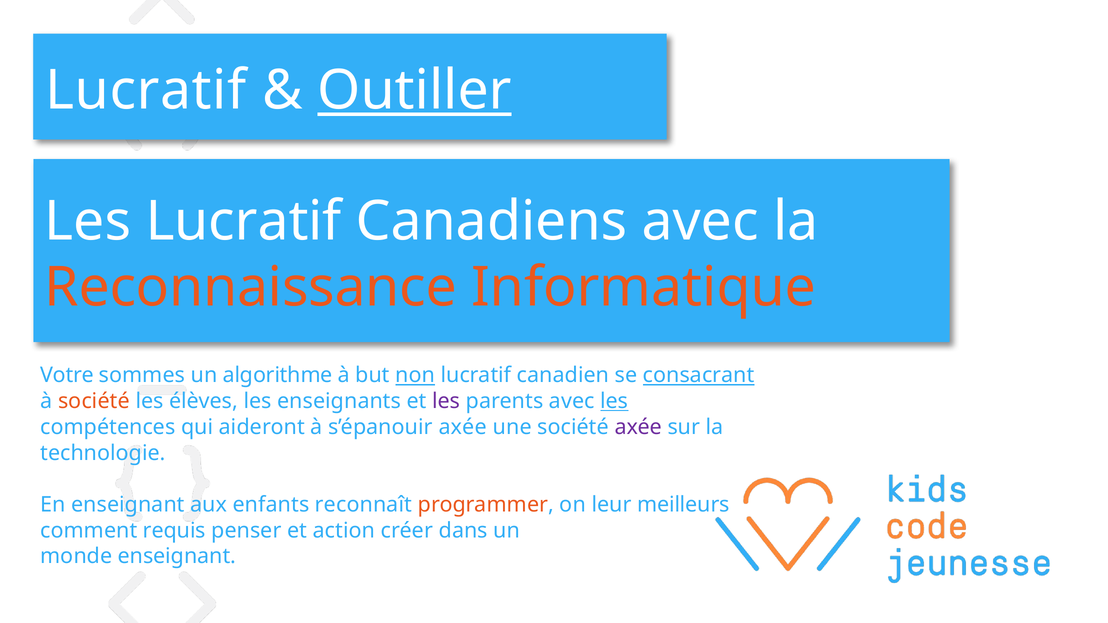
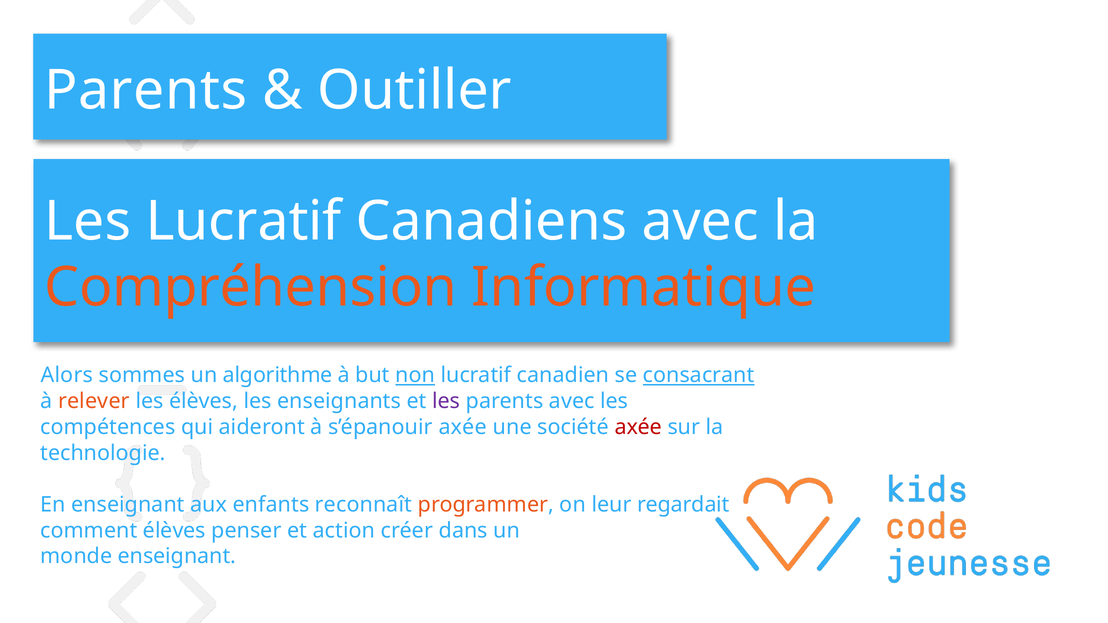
Lucratif: Lucratif -> Parents (146, 91)
Outiller underline: present -> none (415, 91)
Reconnaissance: Reconnaissance -> Compréhension (251, 288)
Votre: Votre -> Alors (67, 376)
à société: société -> relever (94, 401)
les underline: present -> none (614, 401)
axée colour: purple -> red (638, 427)
meilleurs: meilleurs -> regardait (683, 505)
comment requis: requis -> élèves (174, 531)
